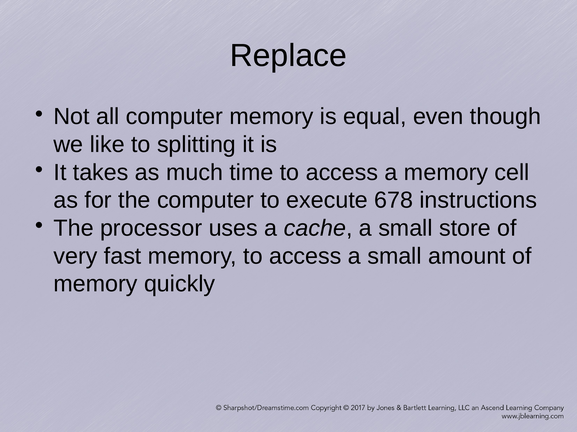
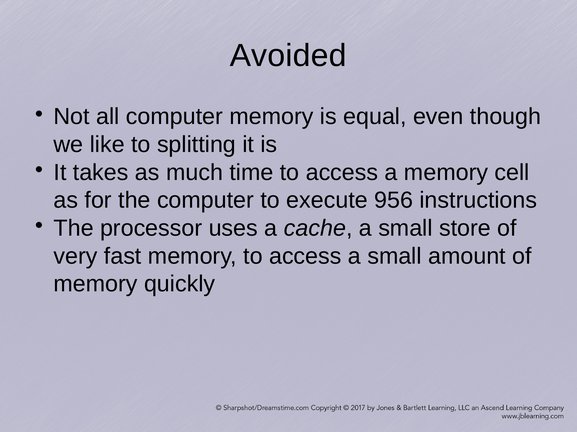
Replace: Replace -> Avoided (288, 56)
678: 678 -> 956 (394, 201)
